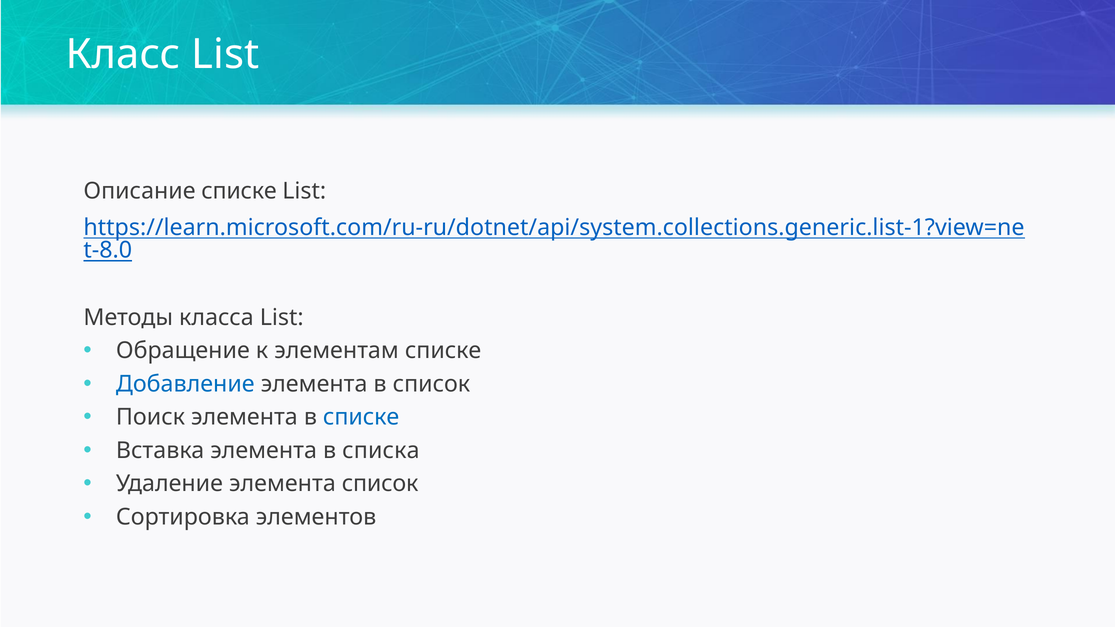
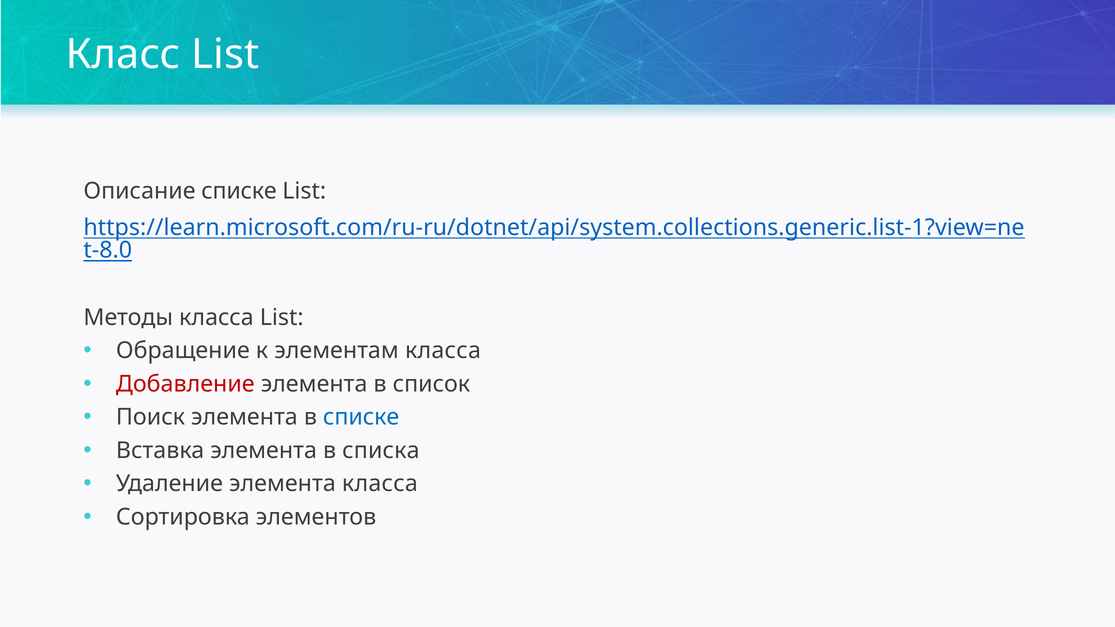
элементам списке: списке -> класса (443, 351)
Добавление colour: blue -> red (185, 384)
элемента список: список -> класса (380, 484)
